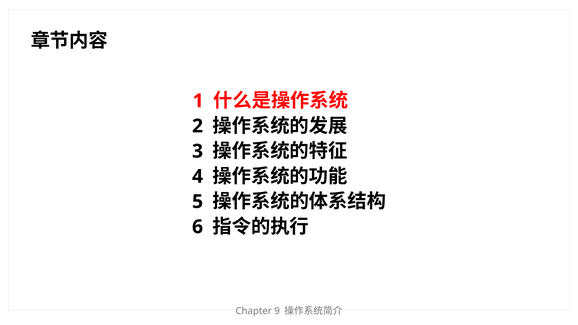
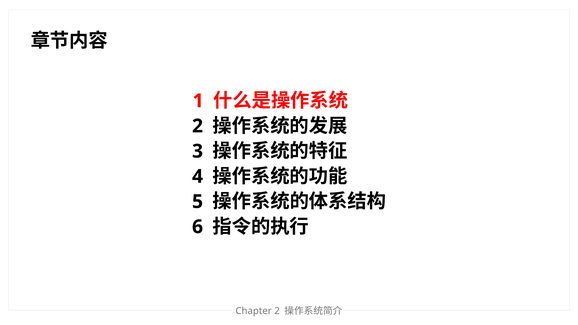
Chapter 9: 9 -> 2 (277, 311)
